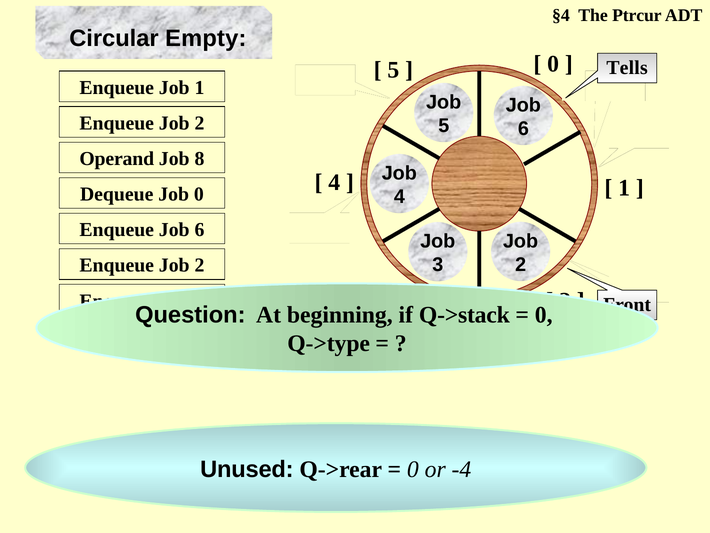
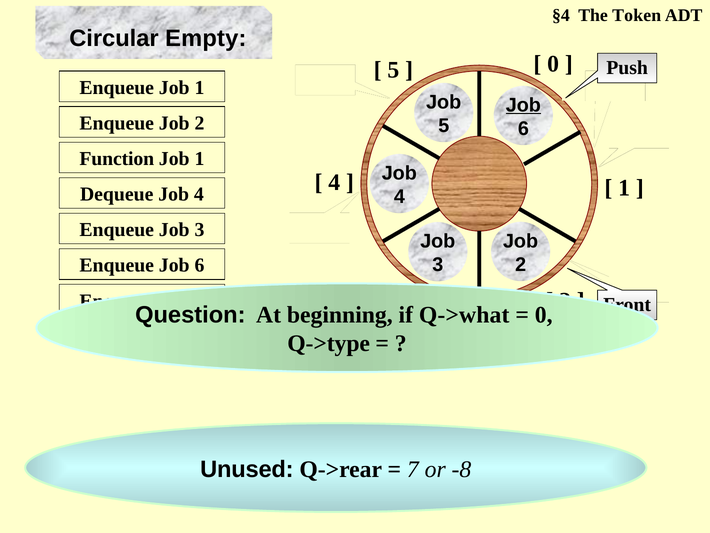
Ptrcur: Ptrcur -> Token (637, 15)
Tells: Tells -> Push (627, 68)
Job underline: none -> present (523, 105)
Operand: Operand -> Function (117, 159)
8: 8 -> 1 (199, 159)
Dequeue Job 0: 0 -> 4 (199, 194)
6: 6 -> 3 (199, 230)
2: 2 -> 6 (199, 265)
Q->stack: Q->stack -> Q->what (464, 315)
0: 0 -> 7 (413, 469)
-4: -4 -> -8 (461, 469)
